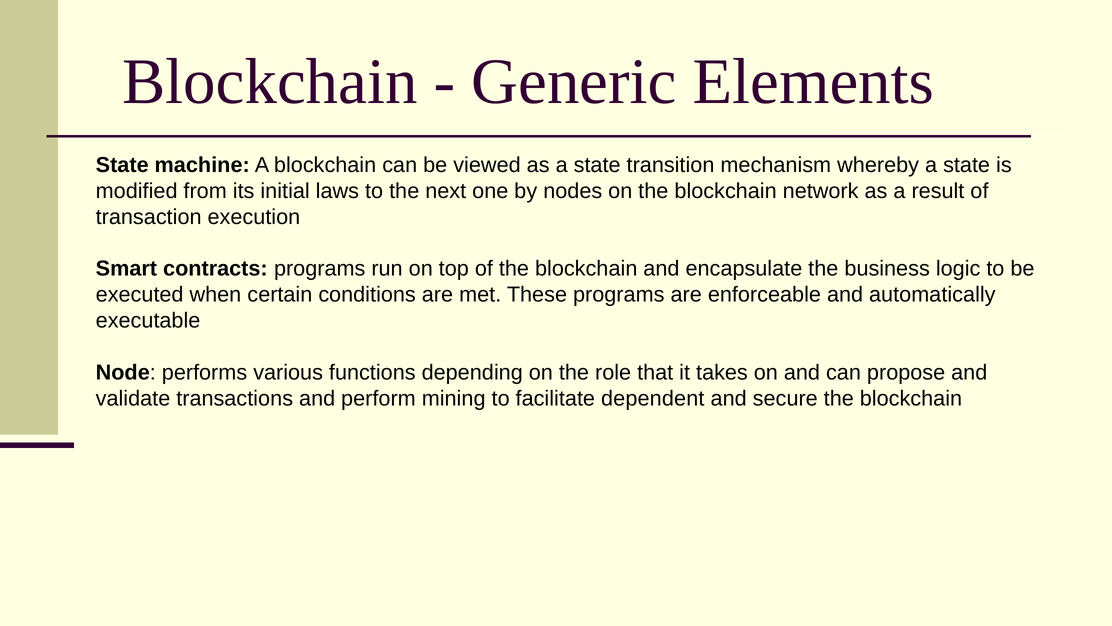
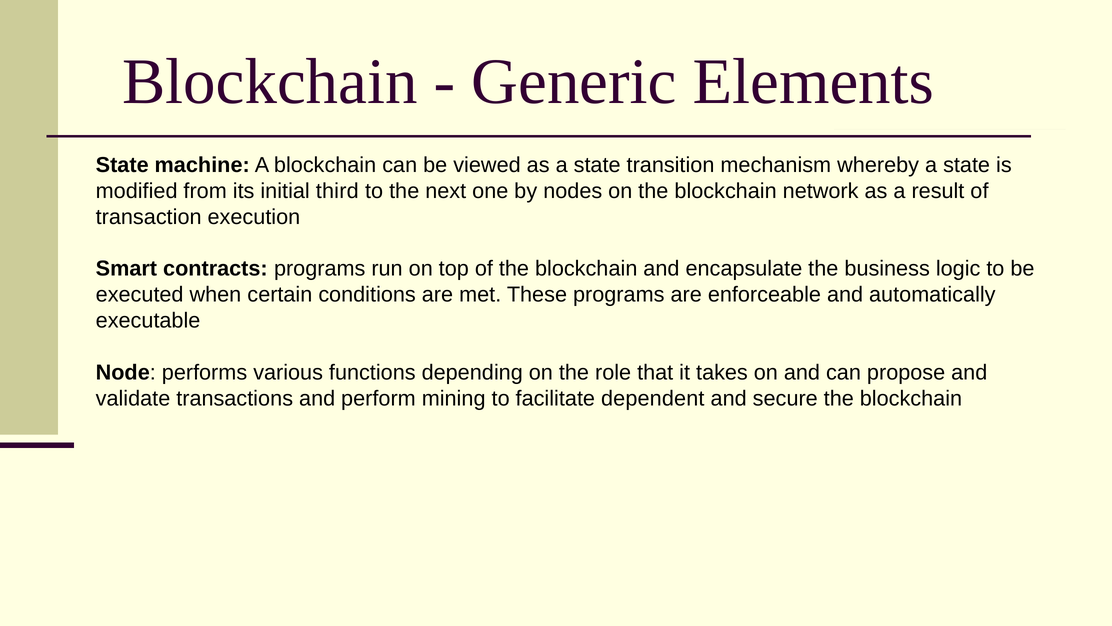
laws: laws -> third (337, 191)
